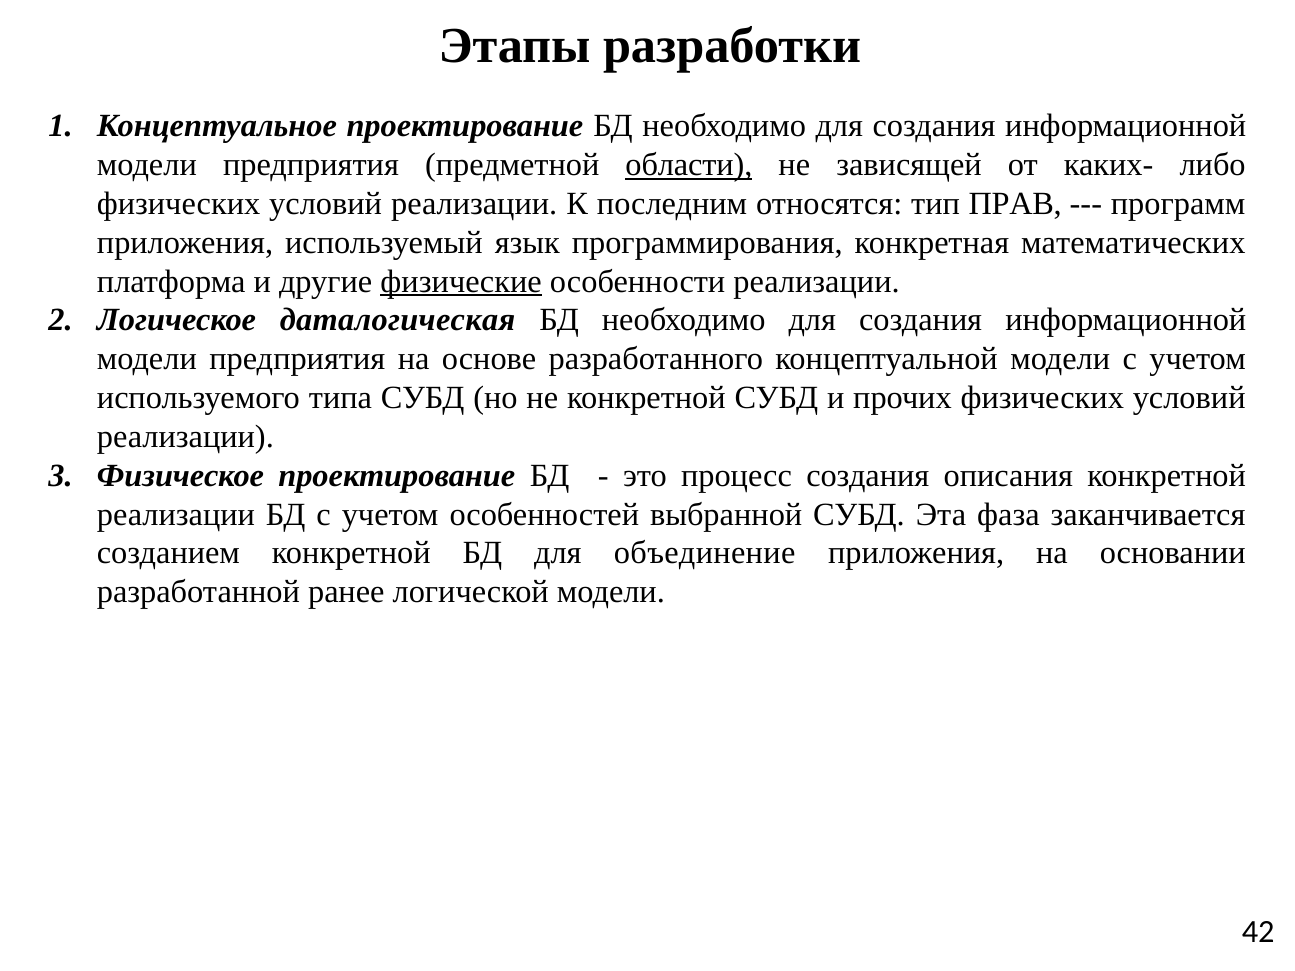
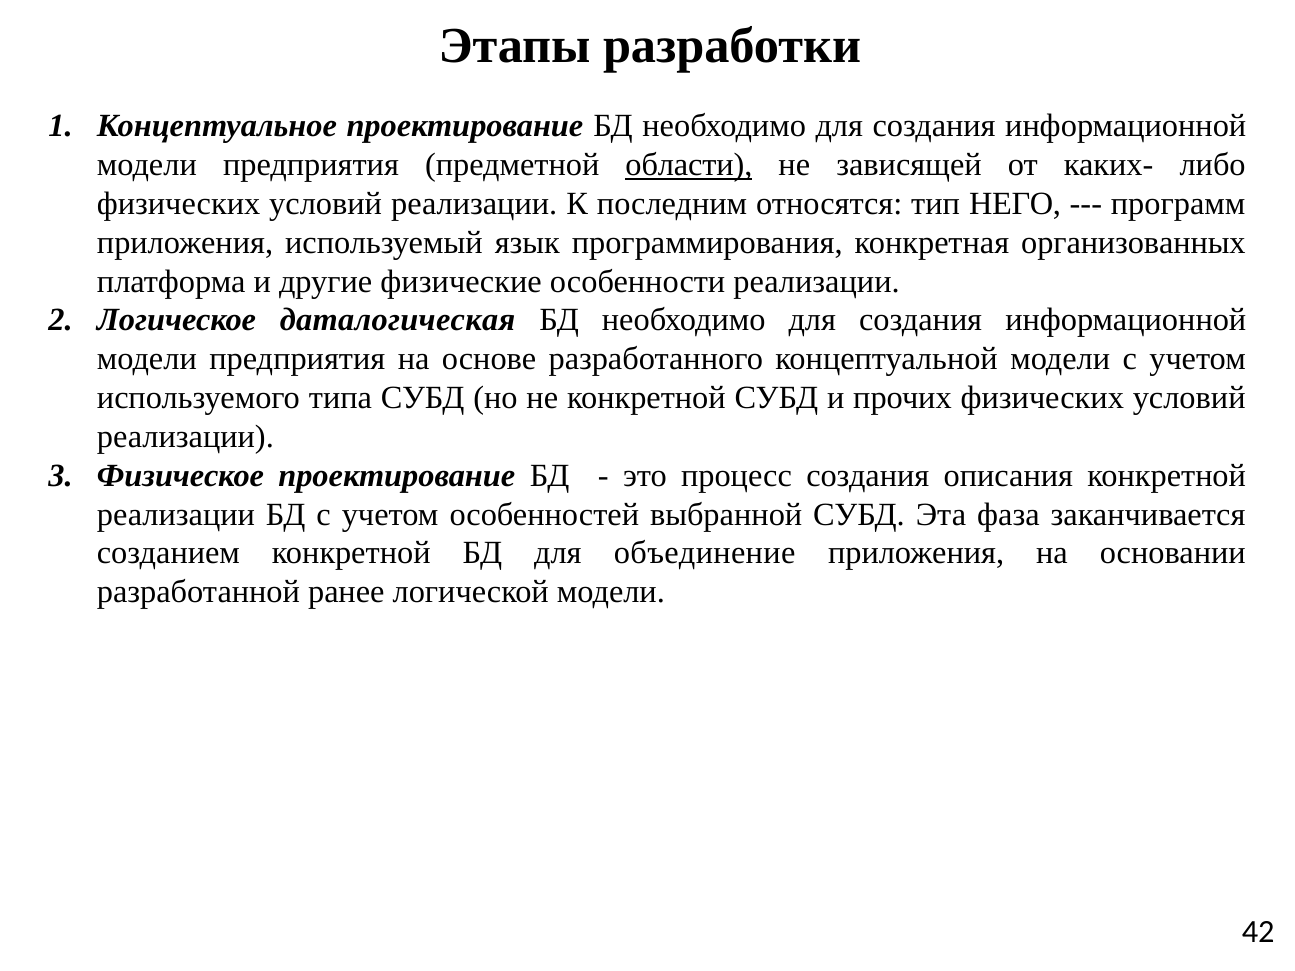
ПРАВ: ПРАВ -> НЕГО (1015, 204)
математических: математических -> организованных (1133, 243)
физические underline: present -> none (461, 282)
